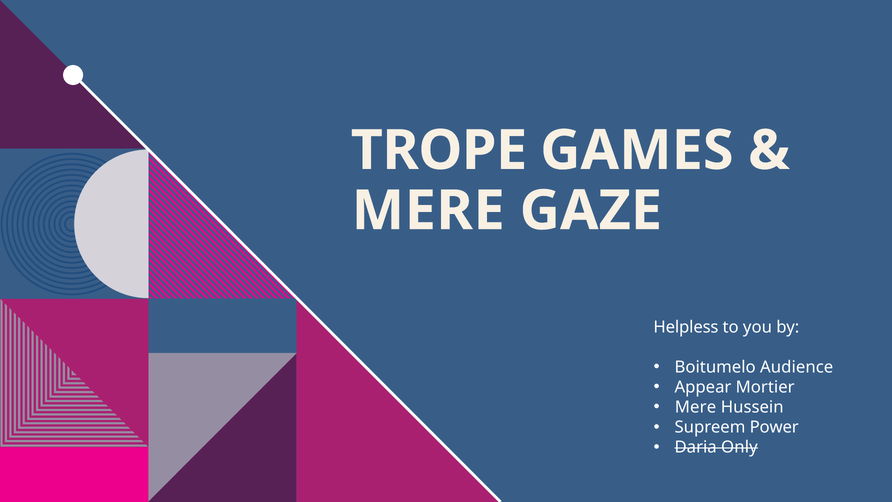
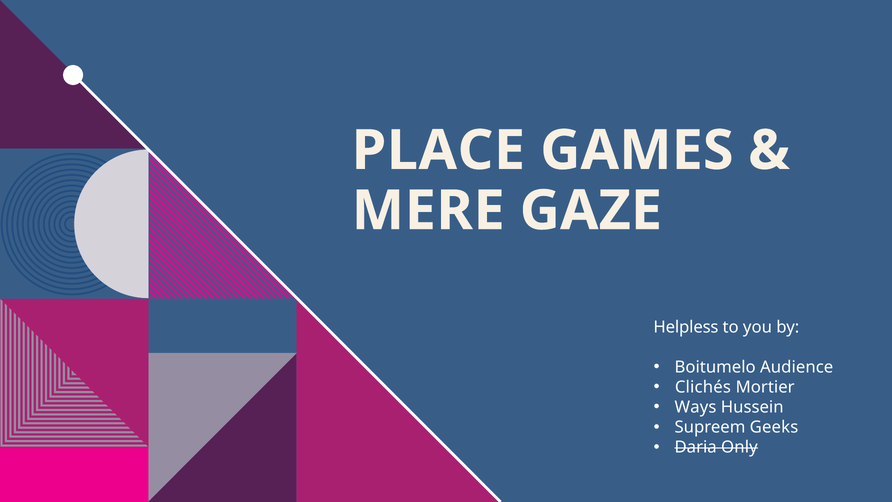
TROPE: TROPE -> PLACE (438, 150)
Appear: Appear -> Clichés (703, 387)
Mere: Mere -> Ways (696, 407)
Power: Power -> Geeks (774, 427)
